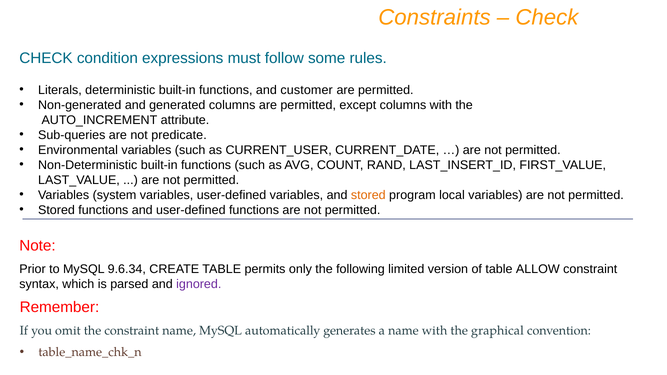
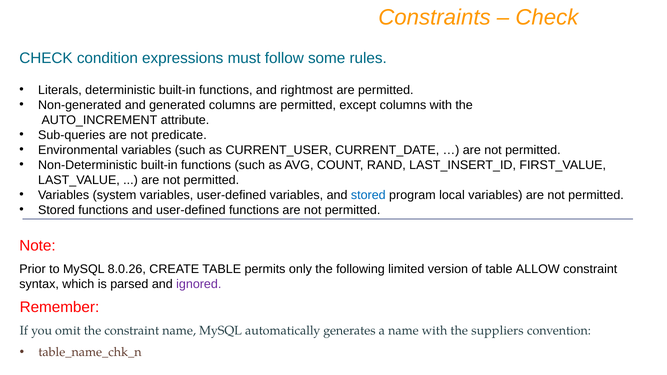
customer: customer -> rightmost (307, 90)
stored colour: orange -> blue (368, 195)
9.6.34: 9.6.34 -> 8.0.26 (127, 269)
graphical: graphical -> suppliers (497, 331)
